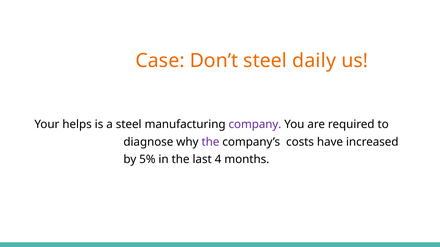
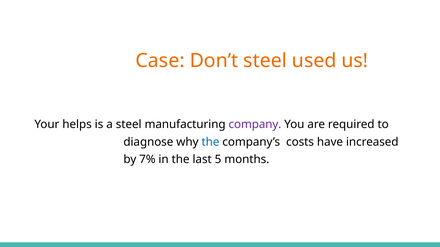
daily: daily -> used (314, 61)
the colour: purple -> blue (210, 142)
5%: 5% -> 7% (147, 160)
4: 4 -> 5 (218, 160)
